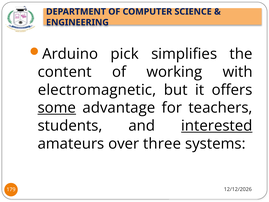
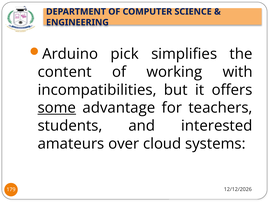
electromagnetic: electromagnetic -> incompatibilities (97, 90)
interested underline: present -> none (217, 126)
three: three -> cloud (162, 144)
